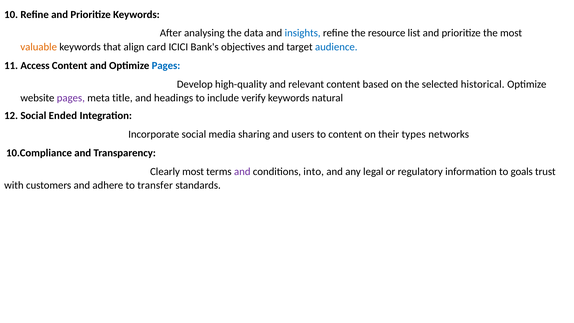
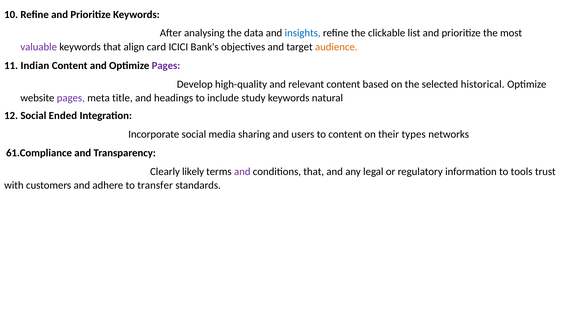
resource: resource -> clickable (387, 33)
valuable colour: orange -> purple (39, 47)
audience colour: blue -> orange (336, 47)
Access: Access -> Indian (35, 65)
Pages colour: blue -> purple (166, 65)
verify: verify -> study (253, 98)
10.Compliance: 10.Compliance -> 61.Compliance (39, 153)
Clearly most: most -> likely (193, 172)
conditions into: into -> that (314, 172)
goals: goals -> tools (522, 172)
